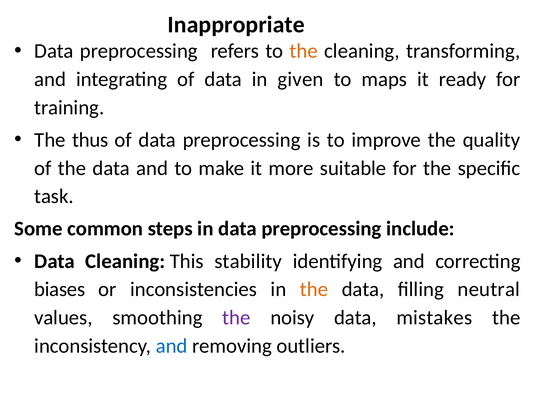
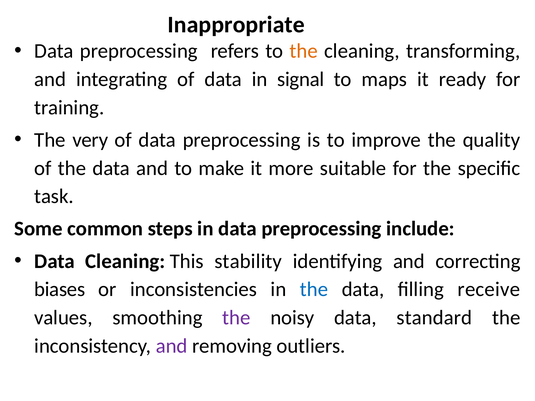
given: given -> signal (301, 79)
thus: thus -> very (90, 140)
the colour: orange -> blue (314, 290)
neutral: neutral -> receive (489, 290)
mistakes: mistakes -> standard (434, 318)
and colour: blue -> purple (172, 346)
